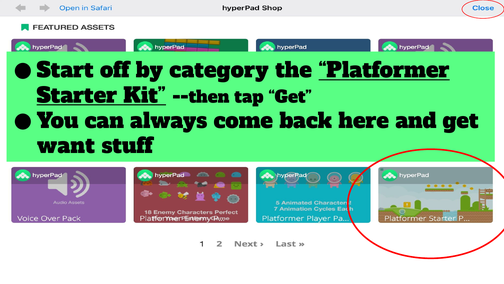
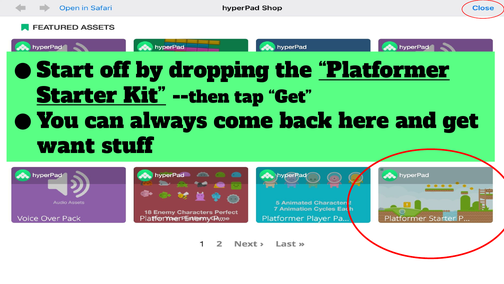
category: category -> dropping (219, 71)
